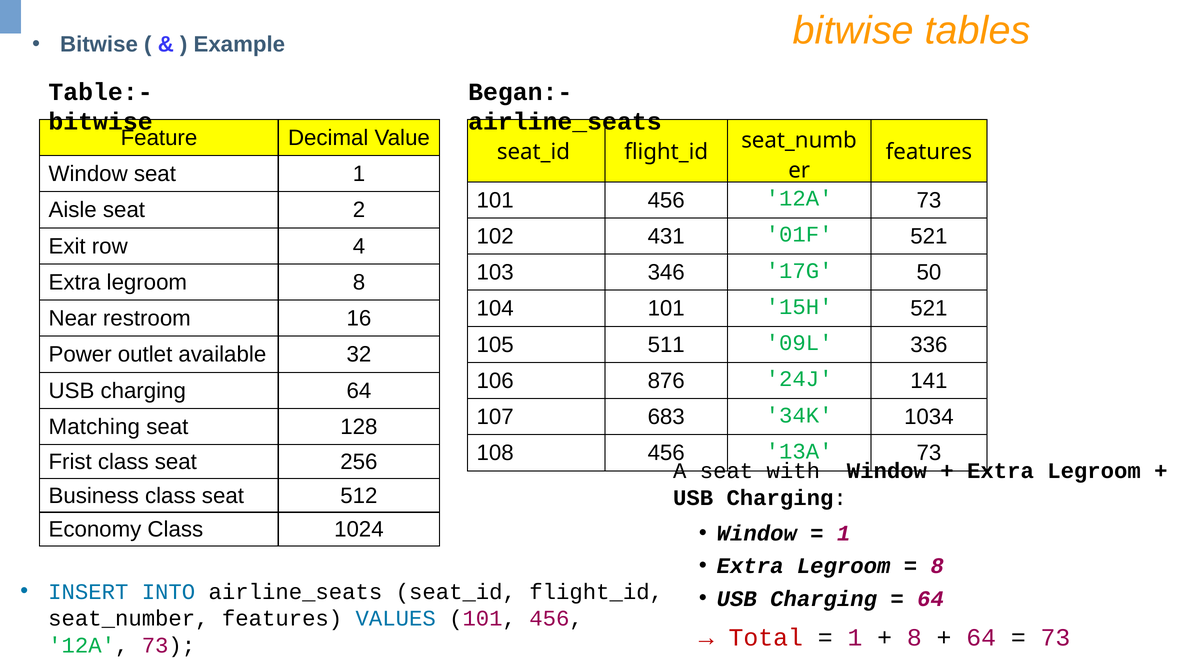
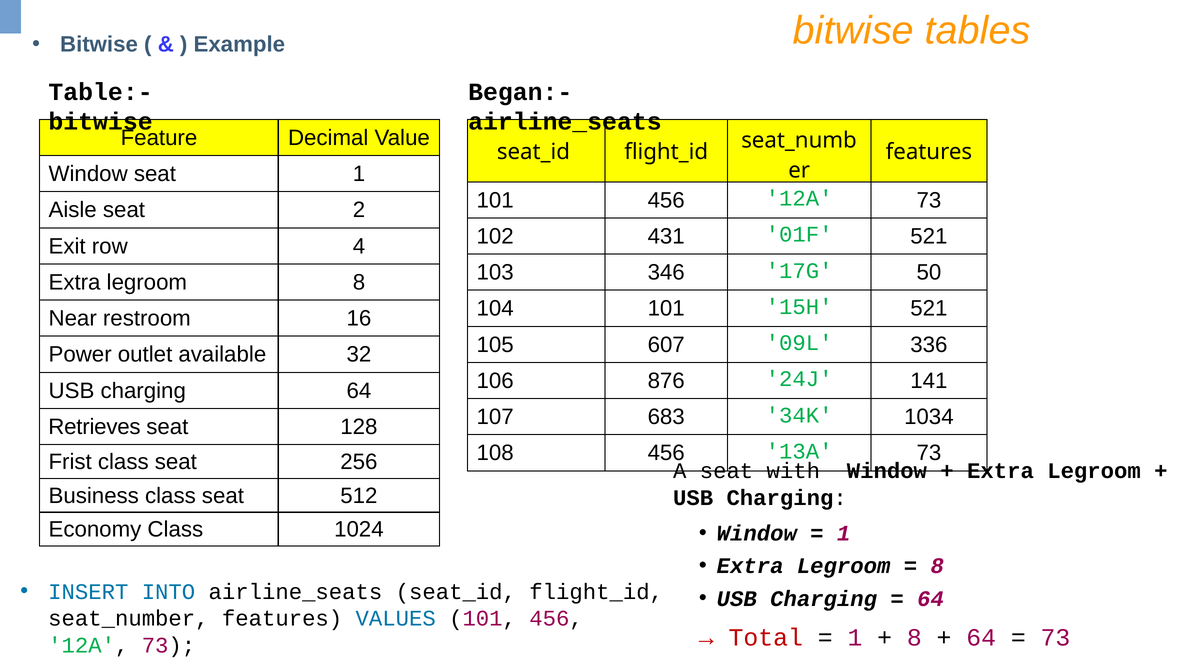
511: 511 -> 607 (666, 345)
Matching: Matching -> Retrieves (94, 427)
